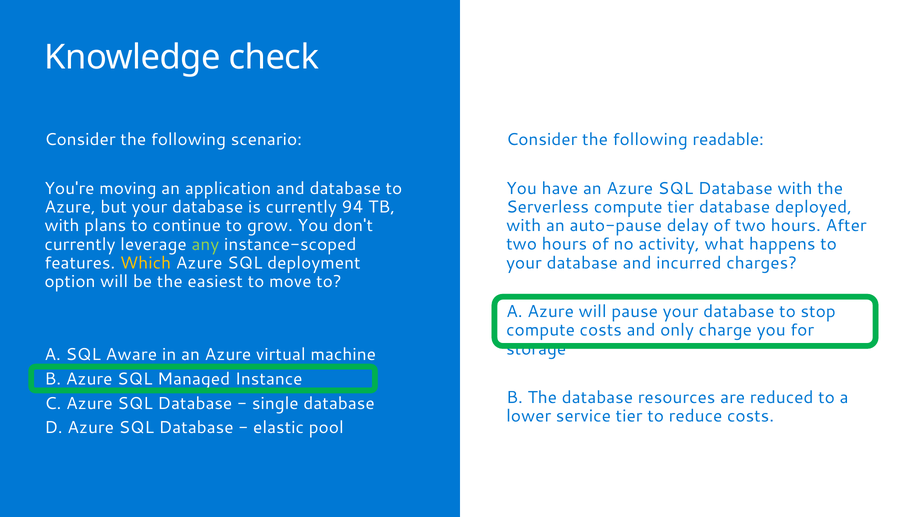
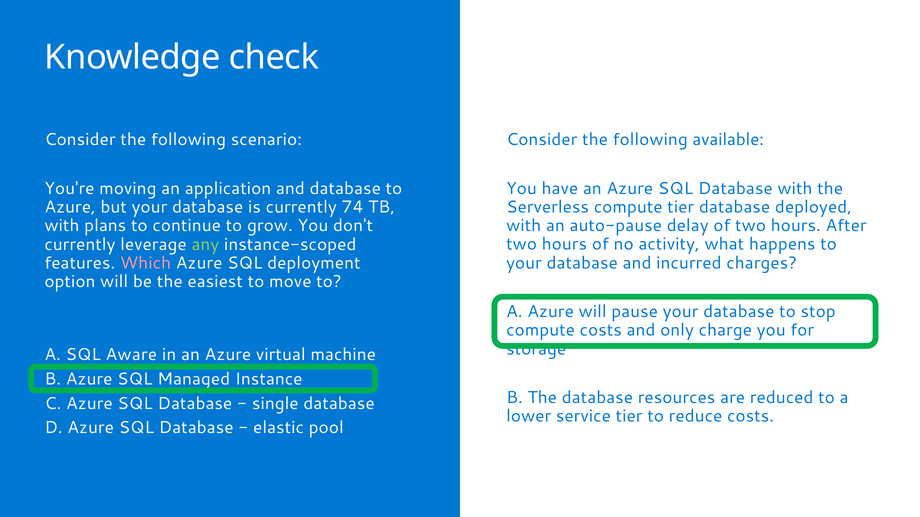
readable: readable -> available (728, 140)
94: 94 -> 74 (353, 207)
Which colour: yellow -> pink (146, 263)
